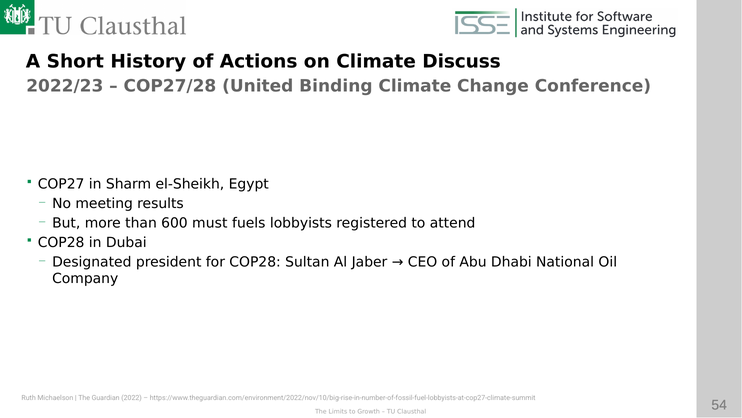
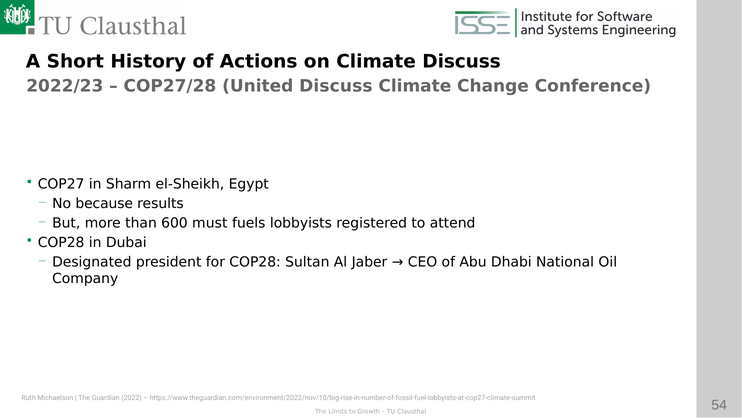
United Binding: Binding -> Discuss (336, 86)
meeting: meeting -> because (104, 203)
